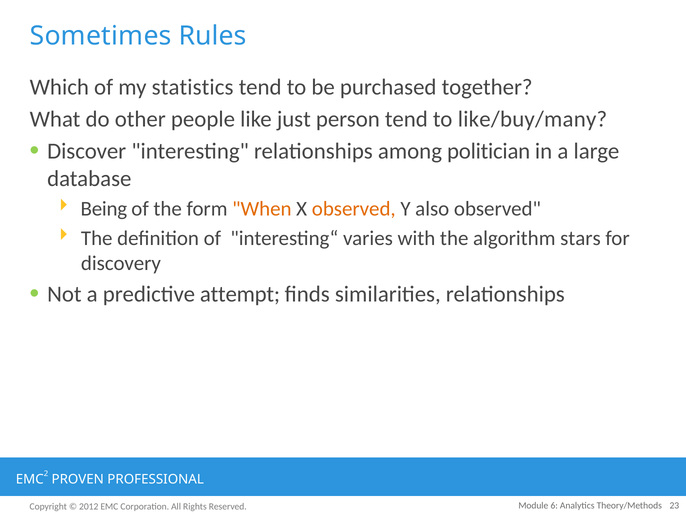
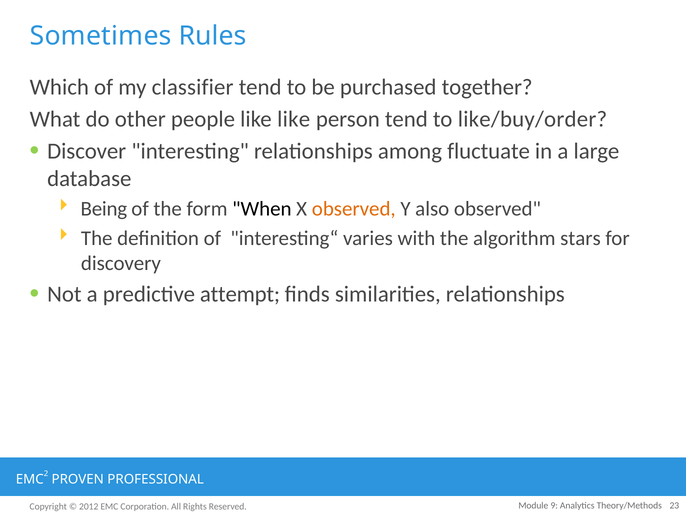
statistics: statistics -> classifier (193, 87)
like just: just -> like (294, 119)
like/buy/many: like/buy/many -> like/buy/order (532, 119)
politician: politician -> fluctuate (489, 151)
When colour: orange -> black (262, 209)
6: 6 -> 9 (554, 506)
